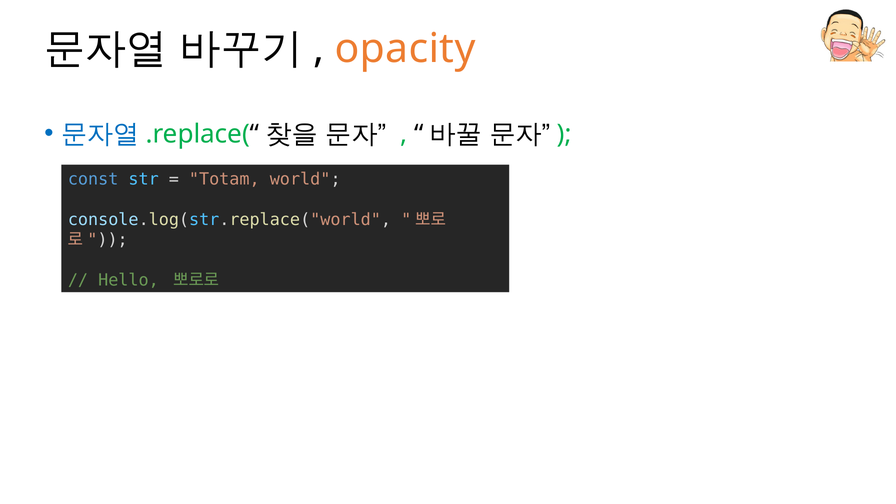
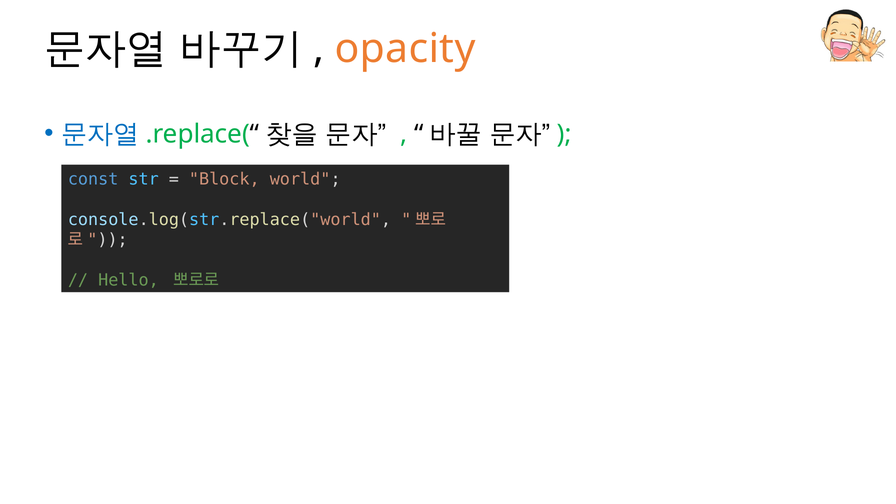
Totam: Totam -> Block (224, 179)
